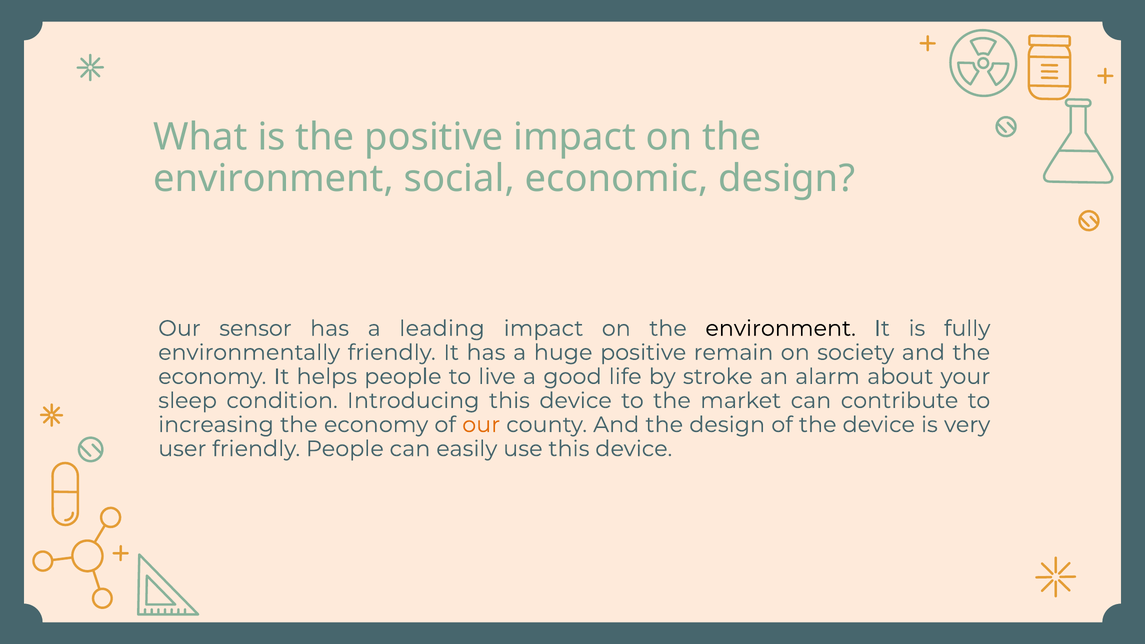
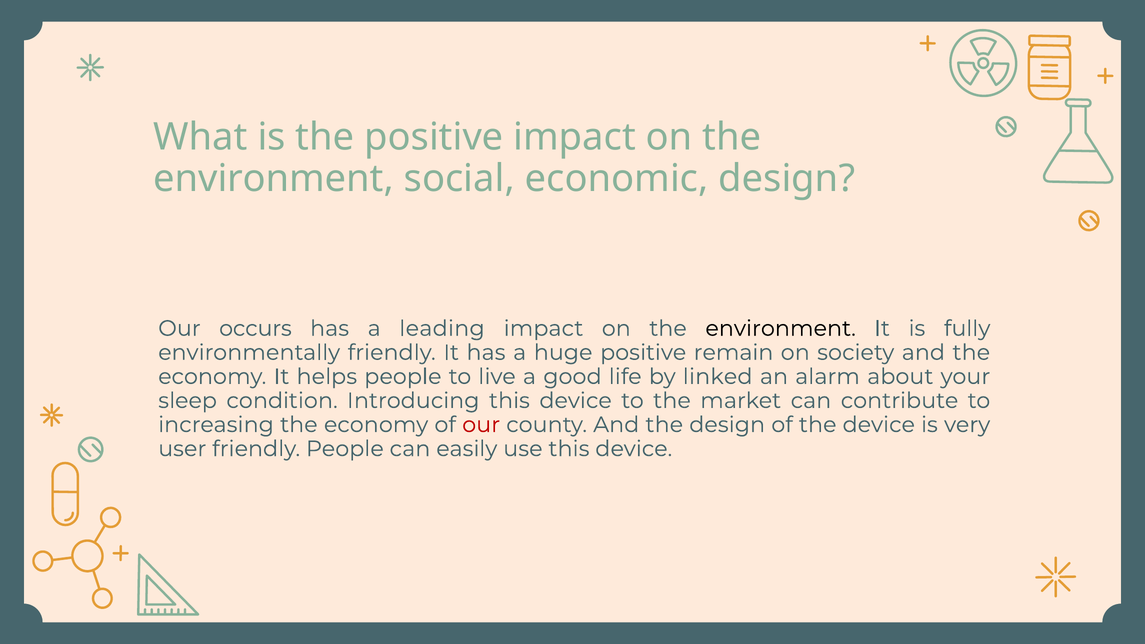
sensor: sensor -> occurs (255, 328)
stroke: stroke -> linked (718, 377)
our colour: orange -> red (481, 425)
